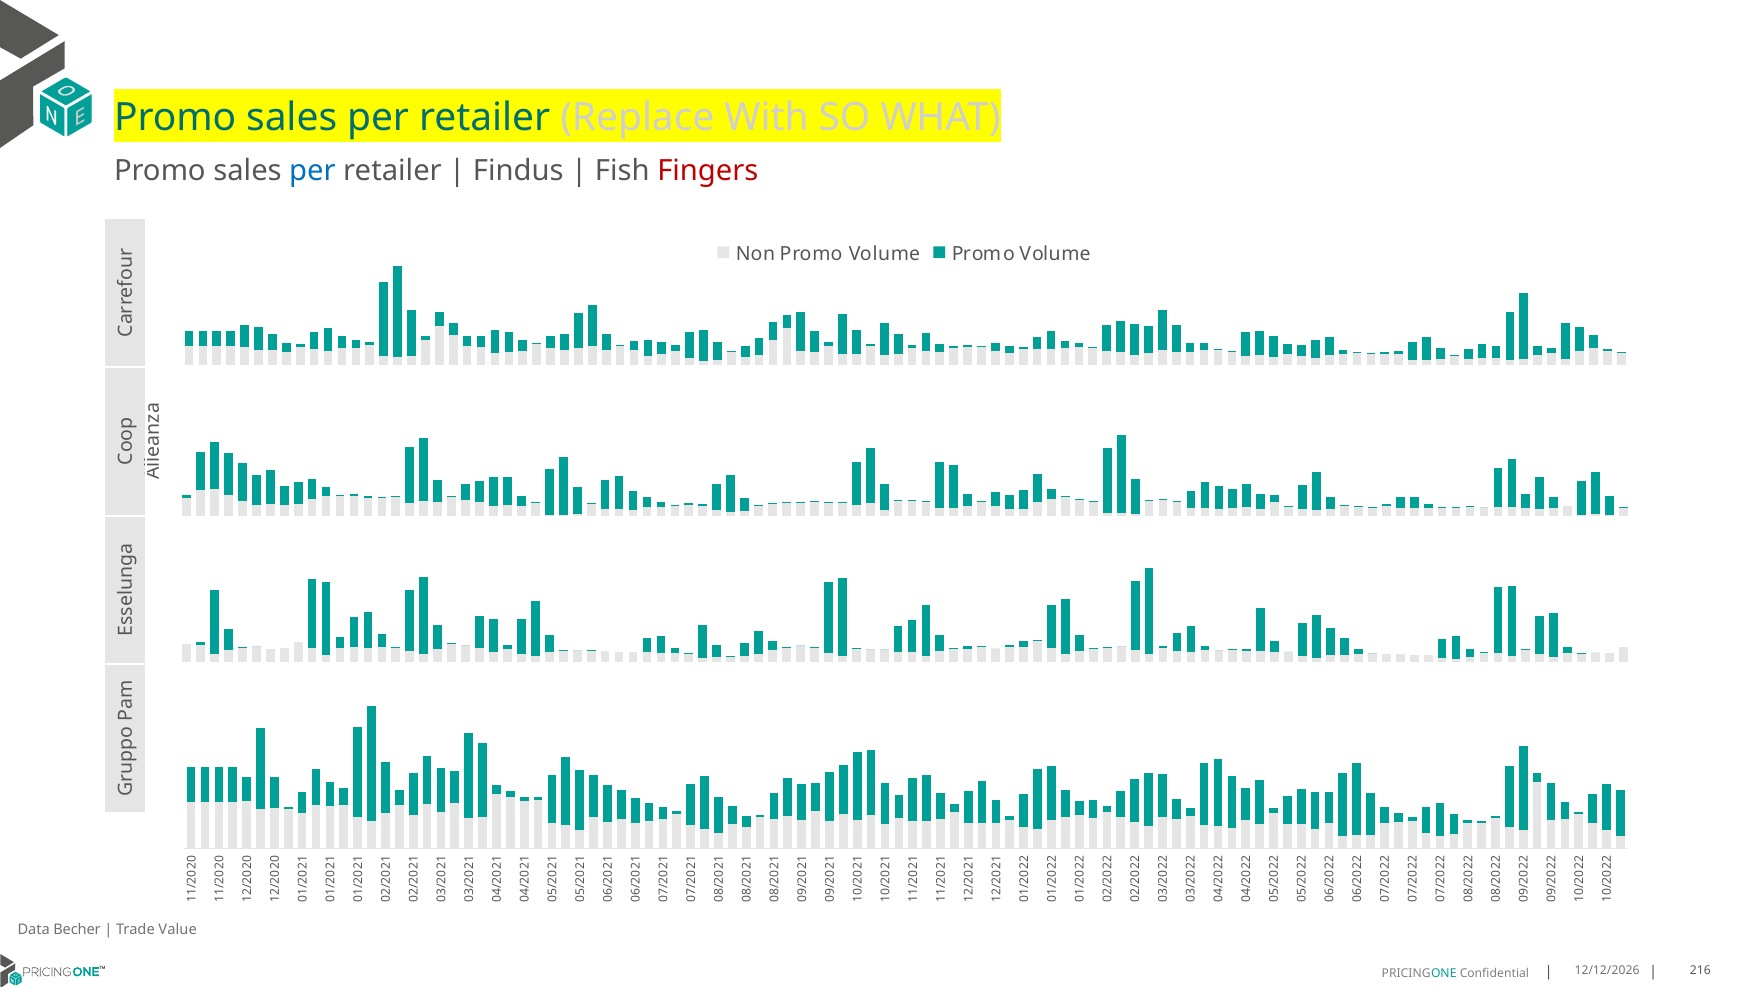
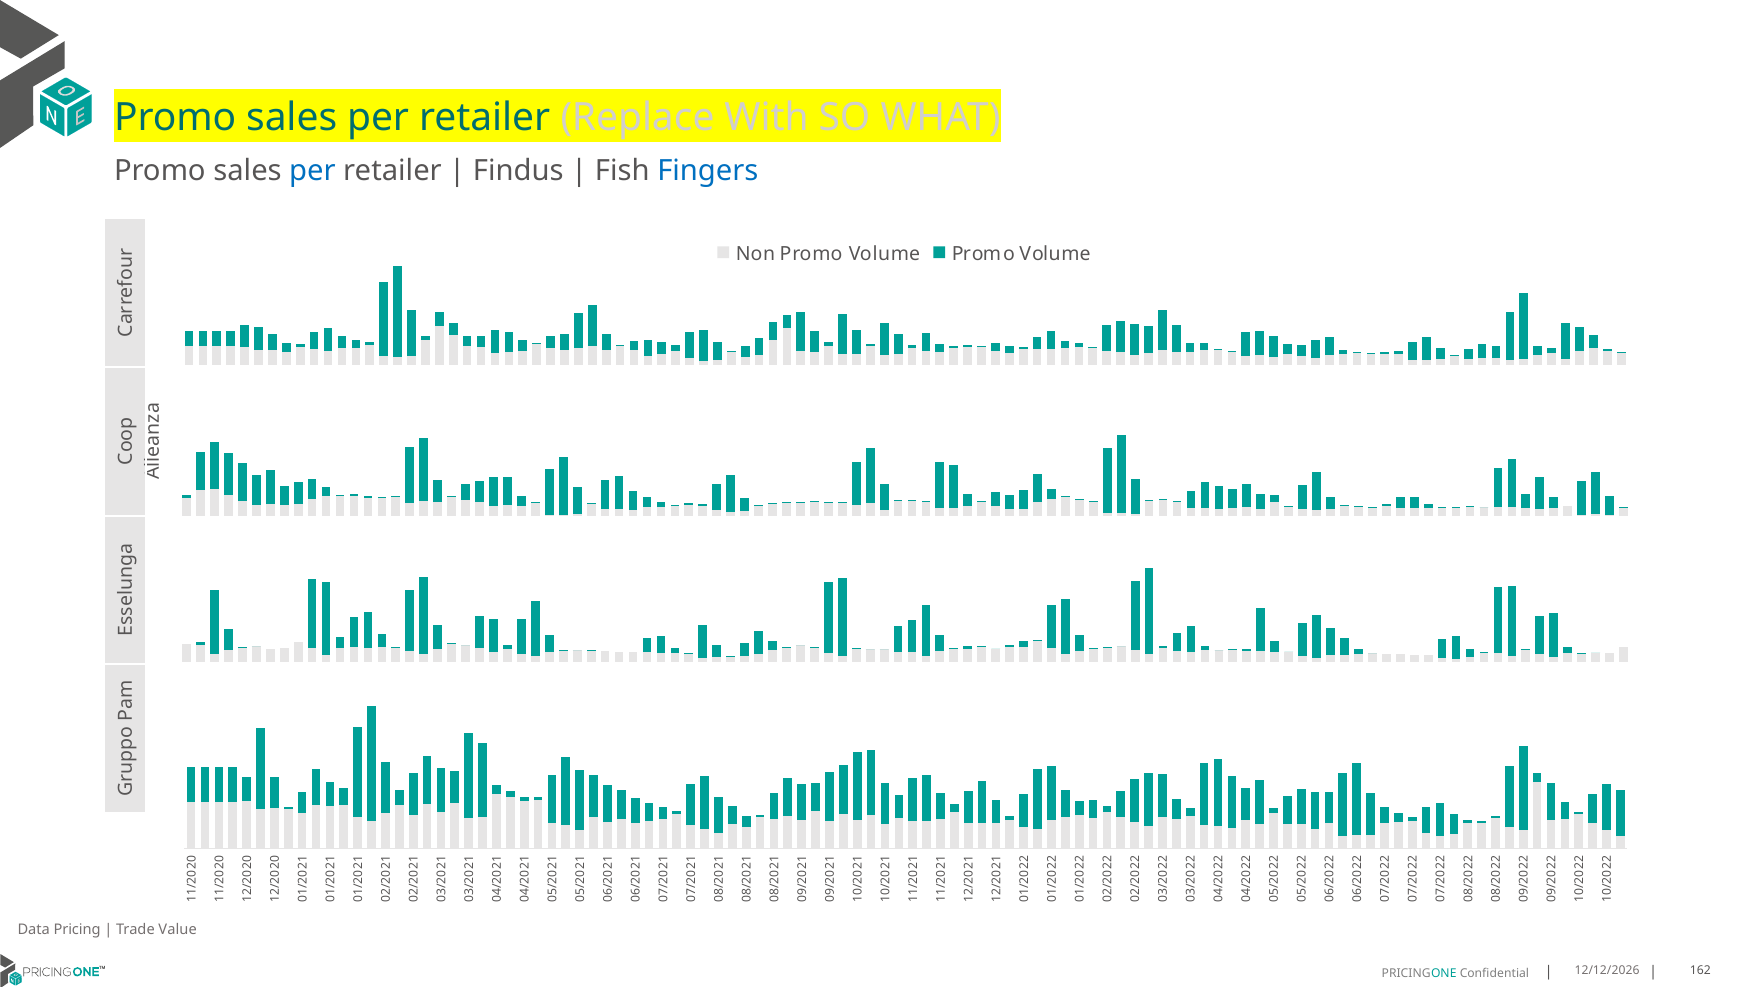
Fingers colour: red -> blue (708, 171)
Becher: Becher -> Pricing (77, 929)
216: 216 -> 162 (1700, 970)
